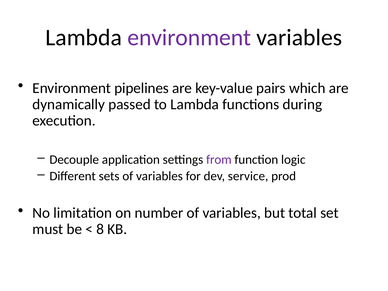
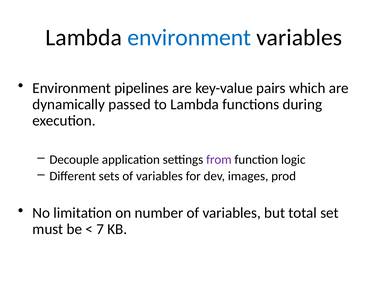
environment colour: purple -> blue (189, 38)
service: service -> images (248, 176)
8: 8 -> 7 (100, 229)
